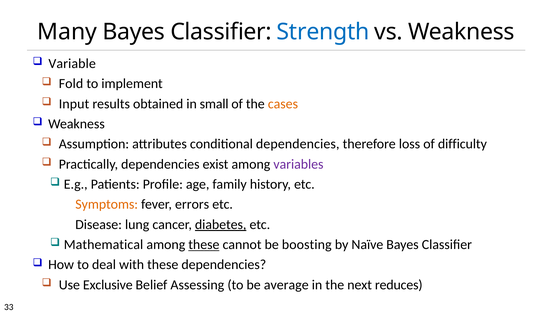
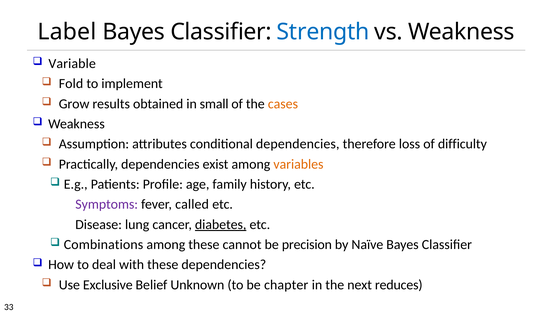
Many: Many -> Label (67, 32)
Input: Input -> Grow (74, 104)
variables colour: purple -> orange (298, 164)
Symptoms colour: orange -> purple (107, 204)
errors: errors -> called (192, 204)
Mathematical: Mathematical -> Combinations (103, 244)
these underline: present -> none (204, 244)
boosting: boosting -> precision (307, 244)
Assessing: Assessing -> Unknown (197, 285)
average: average -> chapter (286, 285)
